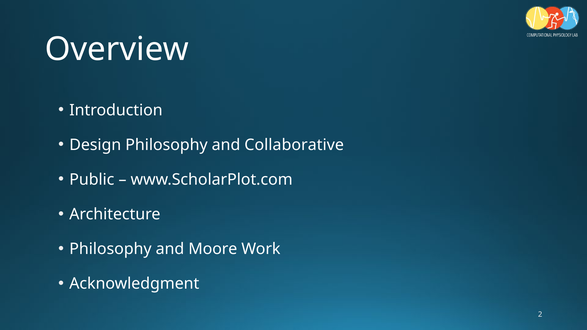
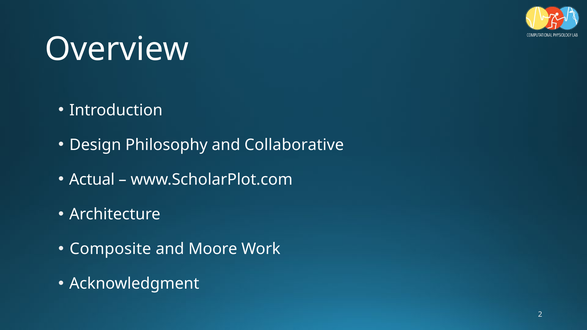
Public: Public -> Actual (92, 180)
Philosophy: Philosophy -> Composite (110, 249)
